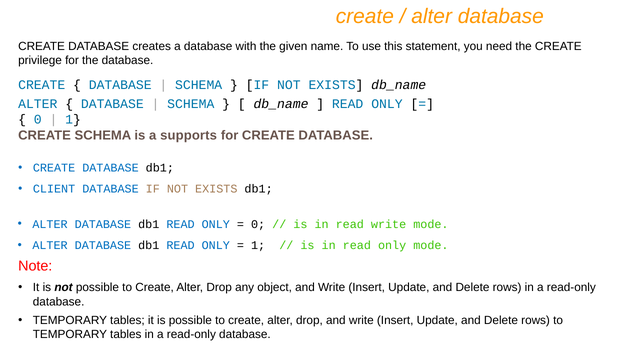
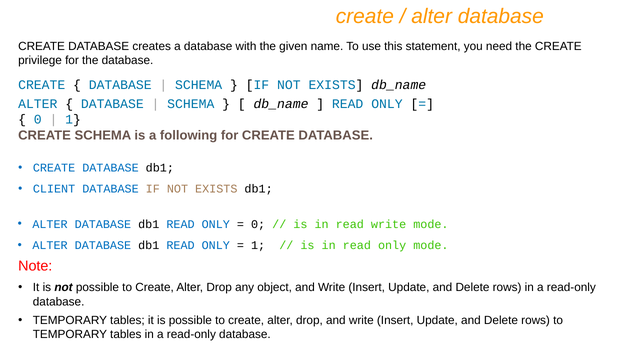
supports: supports -> following (189, 135)
